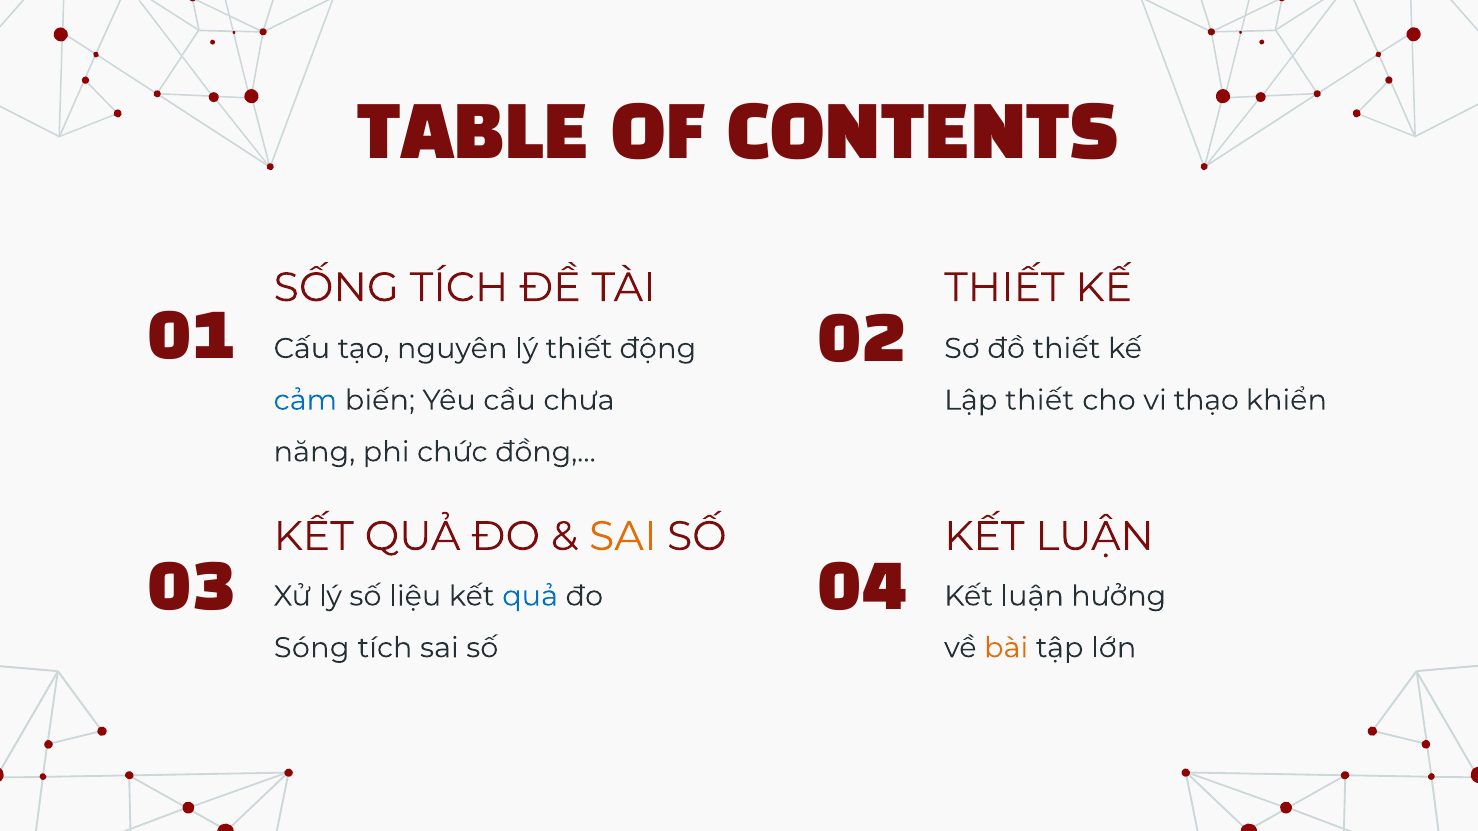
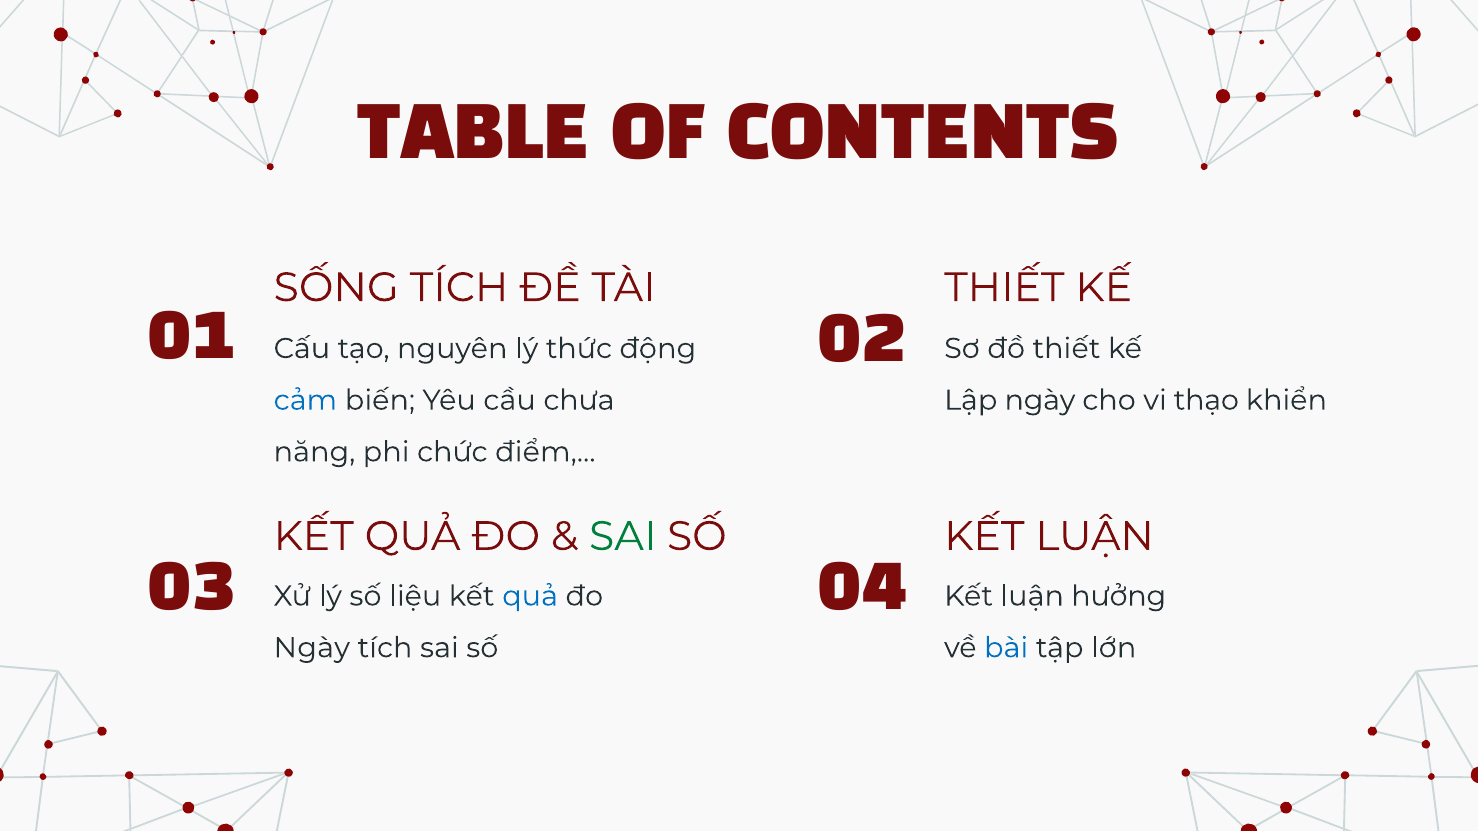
lý thiết: thiết -> thức (579, 349)
Lập thiết: thiết -> ngày (1040, 400)
đồng,…: đồng,… -> điểm,… (545, 452)
SAI colour: orange -> green (623, 537)
Sóng: Sóng -> Ngày (312, 648)
bài colour: orange -> blue (1006, 648)
